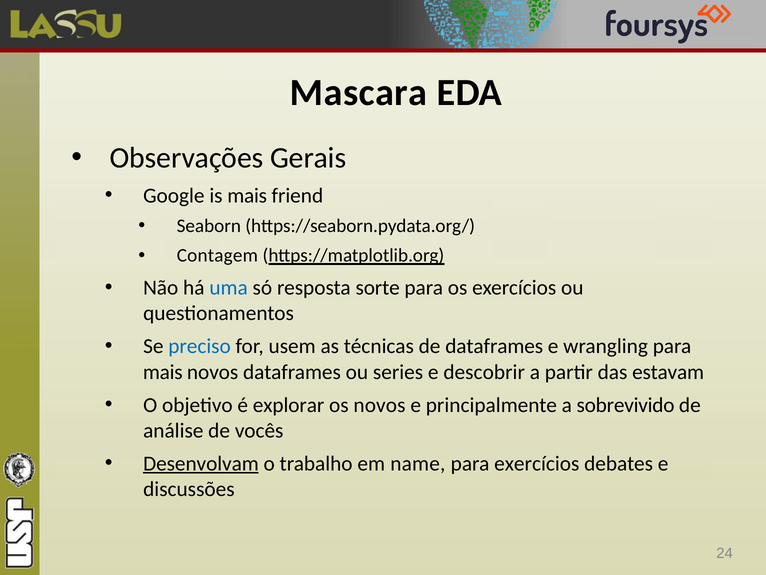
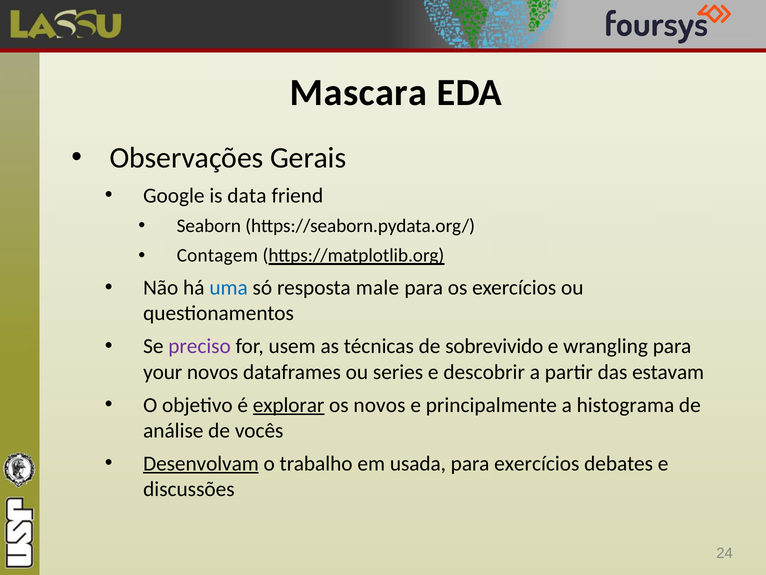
is mais: mais -> data (247, 195)
sorte: sorte -> male (377, 288)
preciso colour: blue -> purple (200, 346)
de dataframes: dataframes -> sobrevivido (494, 346)
mais: mais -> your (163, 372)
explorar underline: none -> present (289, 405)
sobrevivido: sobrevivido -> histograma (625, 405)
name: name -> usada (418, 463)
